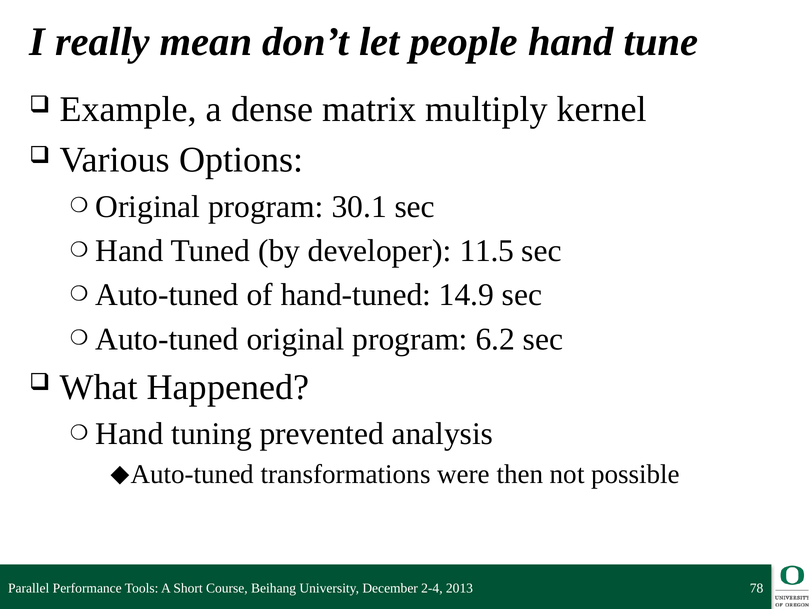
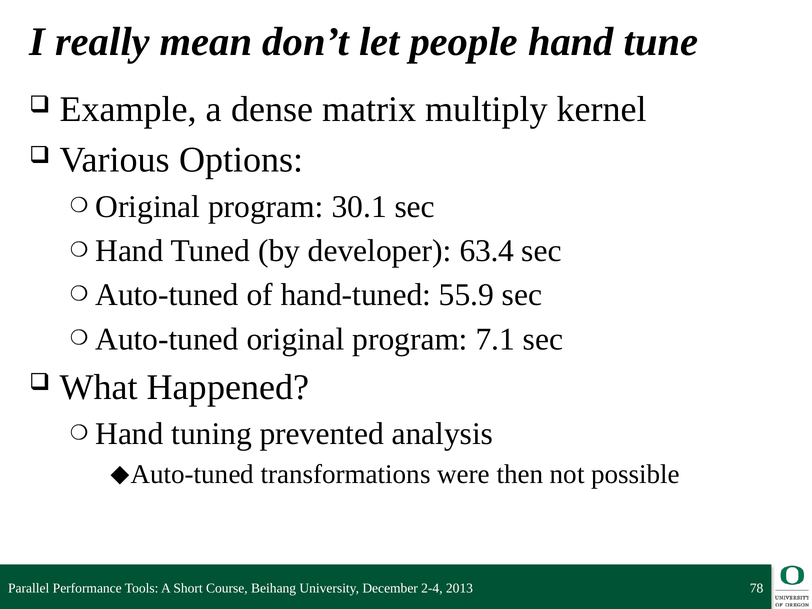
11.5: 11.5 -> 63.4 (487, 251)
14.9: 14.9 -> 55.9 (466, 295)
6.2: 6.2 -> 7.1 (495, 339)
